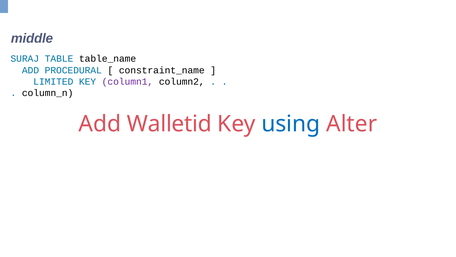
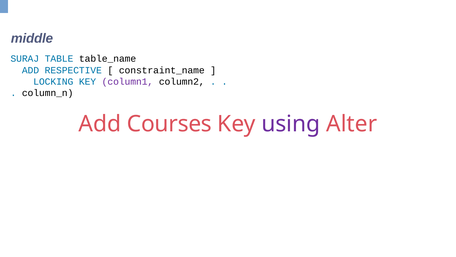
PROCEDURAL: PROCEDURAL -> RESPECTIVE (73, 70)
LIMITED: LIMITED -> LOCKING (53, 81)
Walletid: Walletid -> Courses (169, 124)
using colour: blue -> purple (291, 124)
